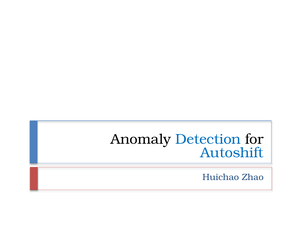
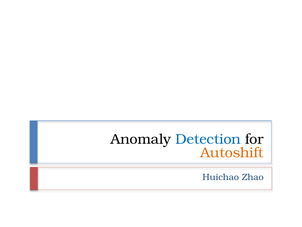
Autoshift colour: blue -> orange (232, 152)
